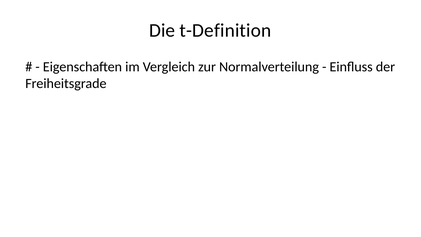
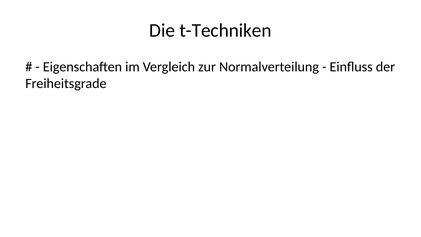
t-Definition: t-Definition -> t-Techniken (226, 31)
